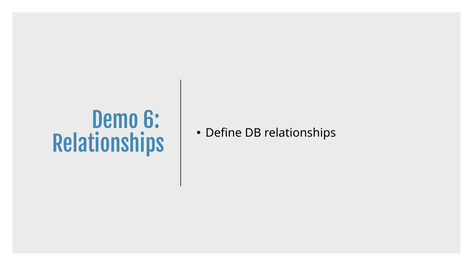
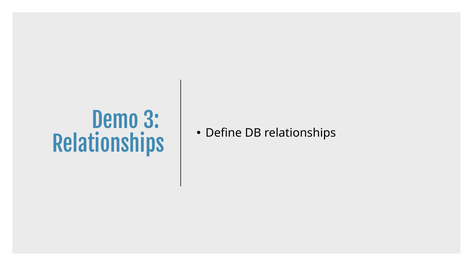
6: 6 -> 3 (151, 121)
